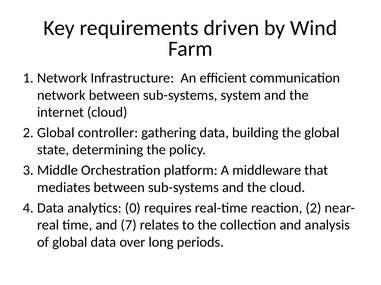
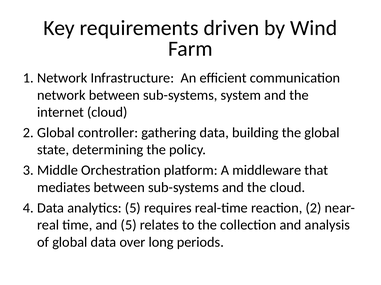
analytics 0: 0 -> 5 (133, 208)
and 7: 7 -> 5 (129, 226)
